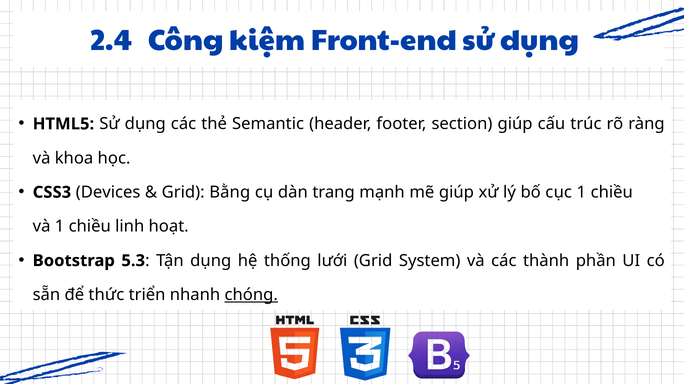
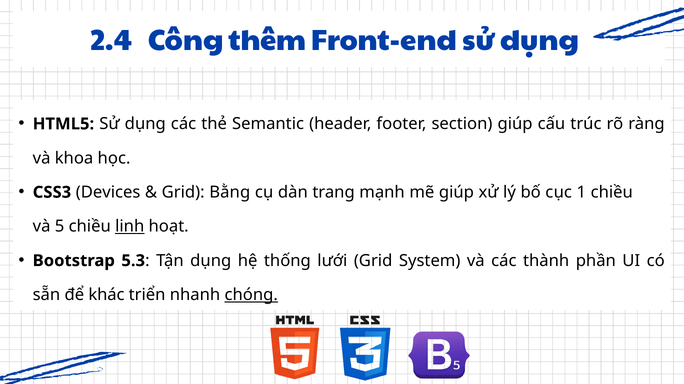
kiệm: kiệm -> thêm (268, 41)
và 1: 1 -> 5 (60, 227)
linh underline: none -> present (130, 227)
thức: thức -> khác (106, 295)
